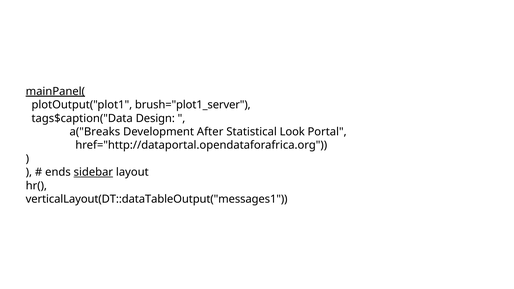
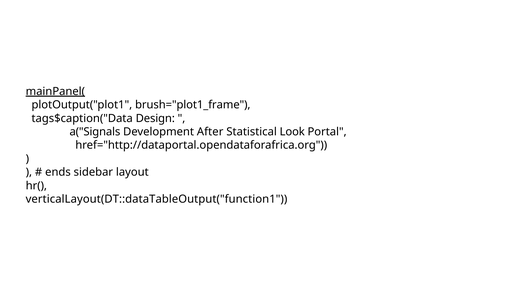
brush="plot1_server: brush="plot1_server -> brush="plot1_frame (193, 105)
a("Breaks: a("Breaks -> a("Signals (95, 132)
sidebar underline: present -> none (93, 172)
verticalLayout(DT::dataTableOutput("messages1: verticalLayout(DT::dataTableOutput("messages1 -> verticalLayout(DT::dataTableOutput("function1 (156, 199)
